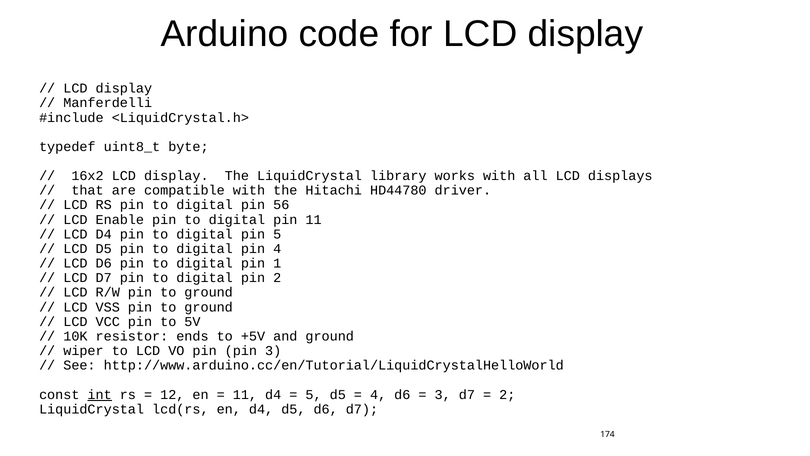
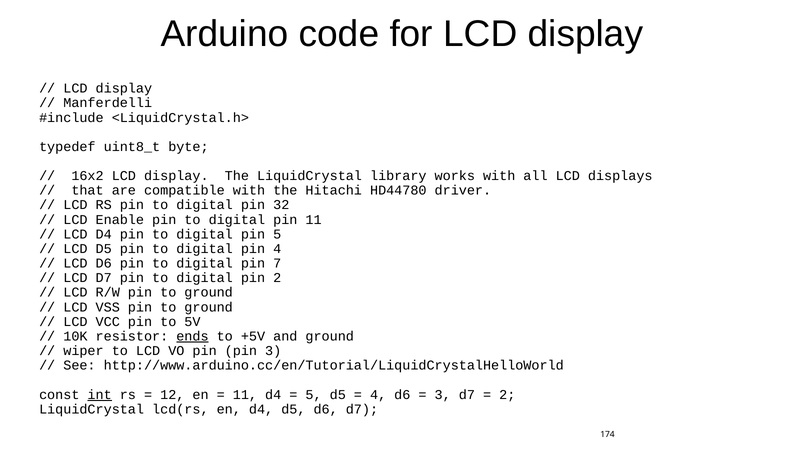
56: 56 -> 32 (281, 205)
1: 1 -> 7 (277, 263)
ends underline: none -> present (192, 336)
